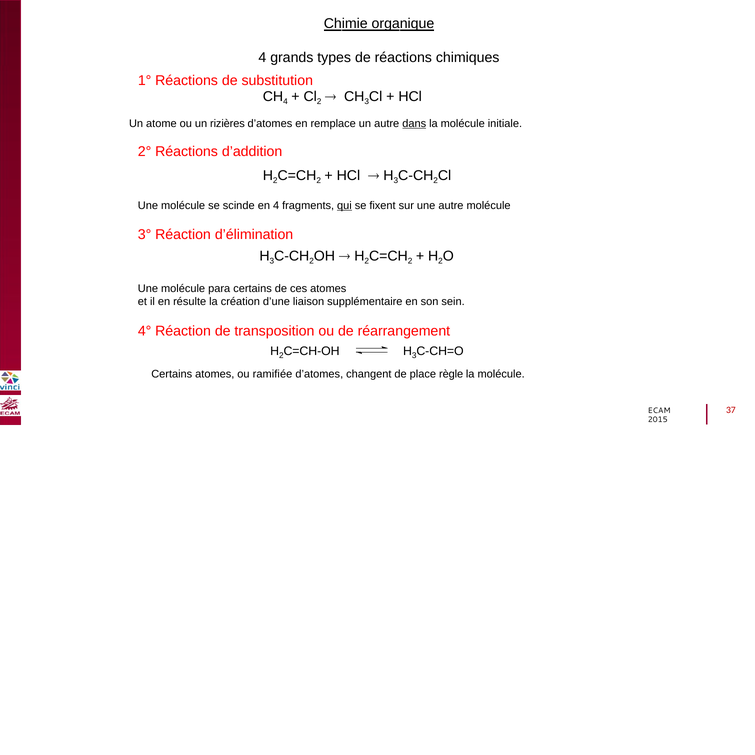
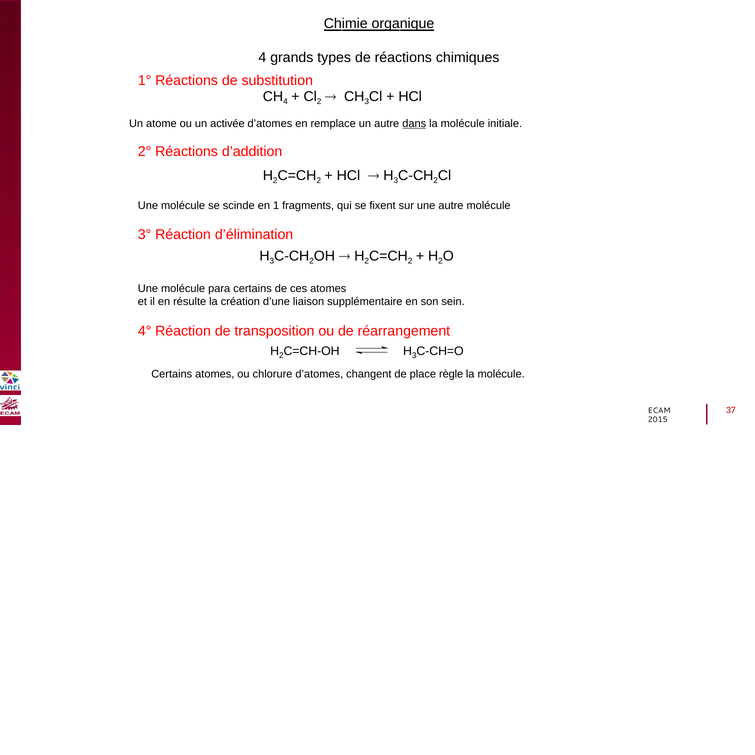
rizières: rizières -> activée (227, 123)
en 4: 4 -> 1 (276, 206)
qui underline: present -> none (344, 206)
ramifiée: ramifiée -> chlorure (273, 374)
